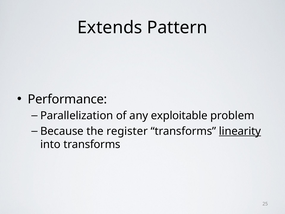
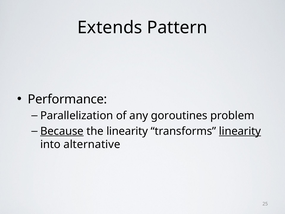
exploitable: exploitable -> goroutines (179, 115)
Because underline: none -> present (62, 131)
the register: register -> linearity (127, 131)
into transforms: transforms -> alternative (92, 144)
